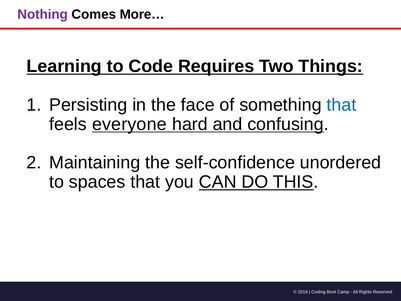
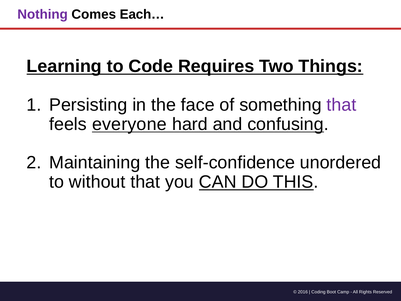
More…: More… -> Each… (142, 14)
that colour: blue -> purple (341, 105)
spaces: spaces -> without (97, 182)
